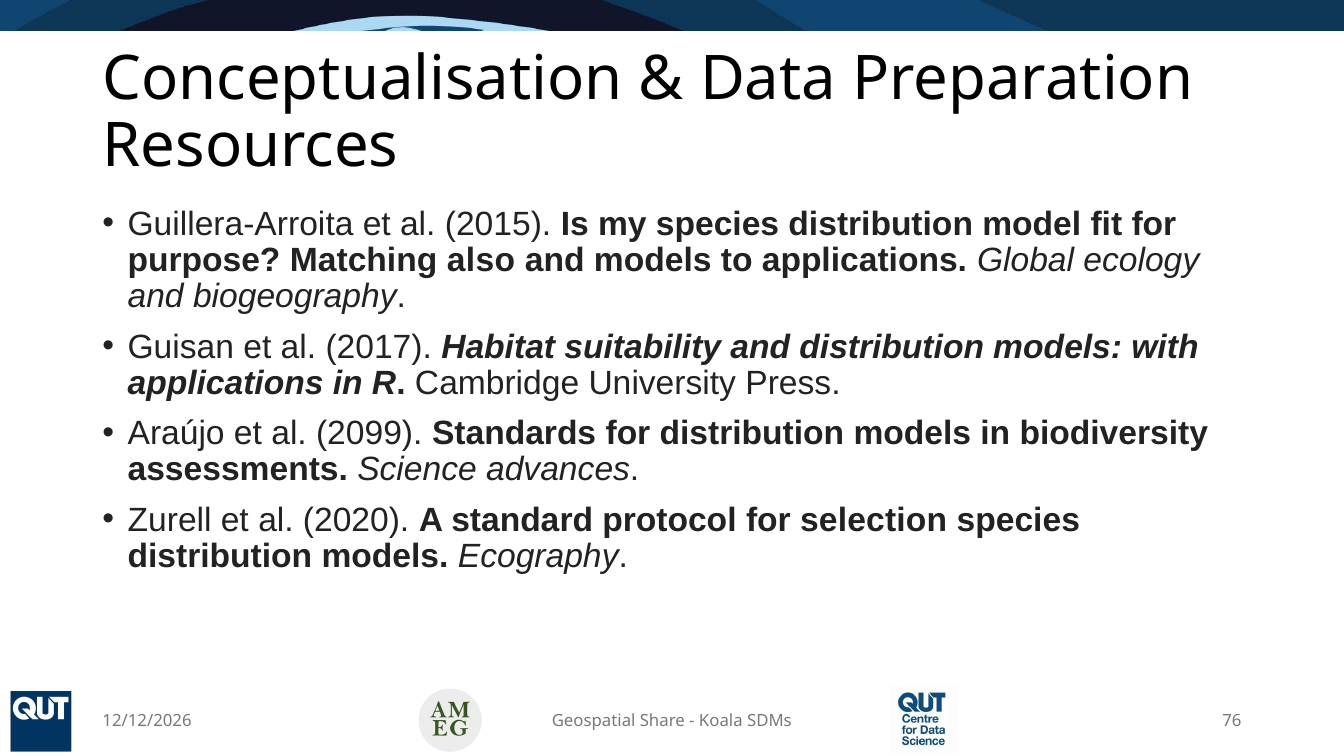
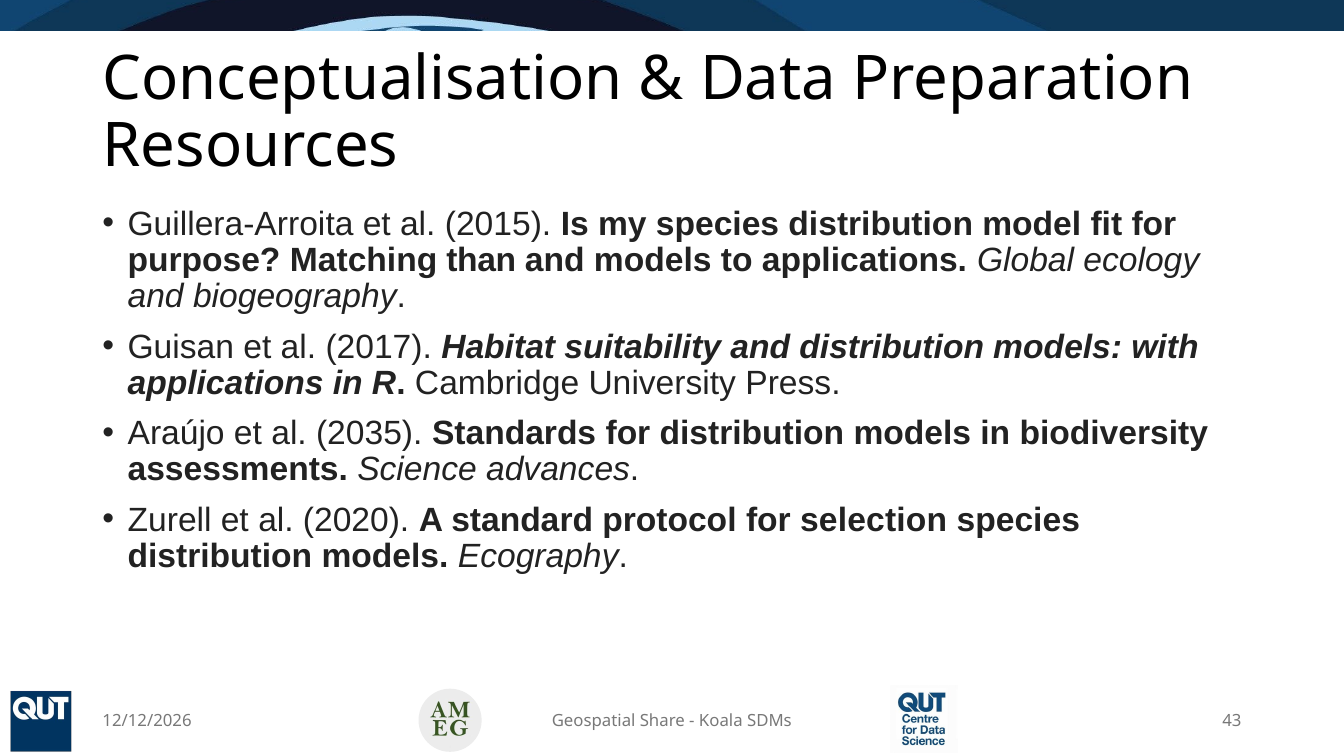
also: also -> than (481, 261)
2099: 2099 -> 2035 (369, 434)
76: 76 -> 43 (1232, 721)
